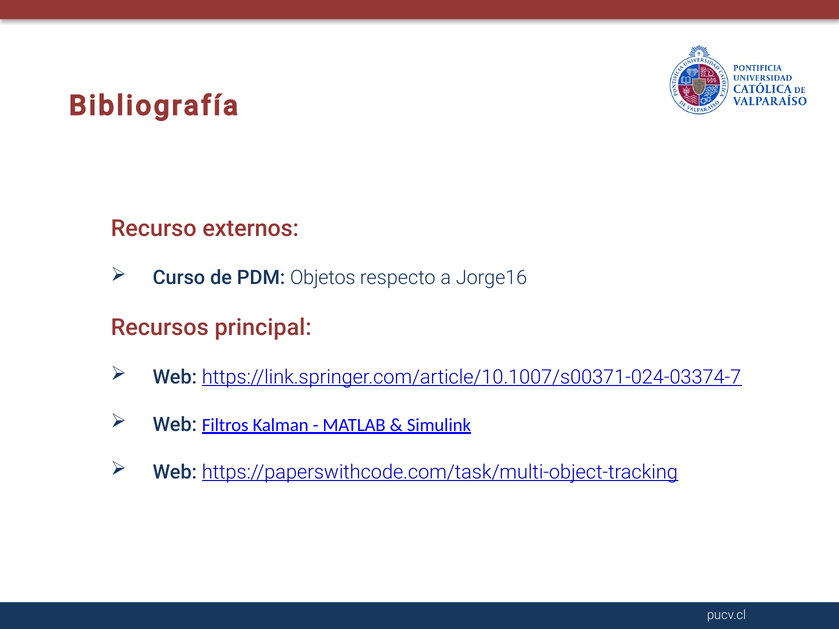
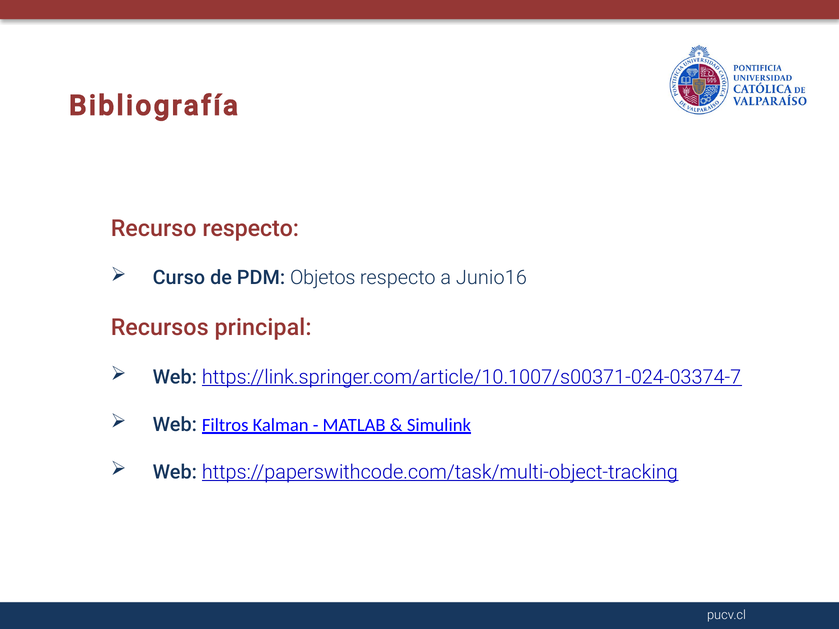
Recurso externos: externos -> respecto (251, 228)
Jorge16: Jorge16 -> Junio16 (491, 278)
